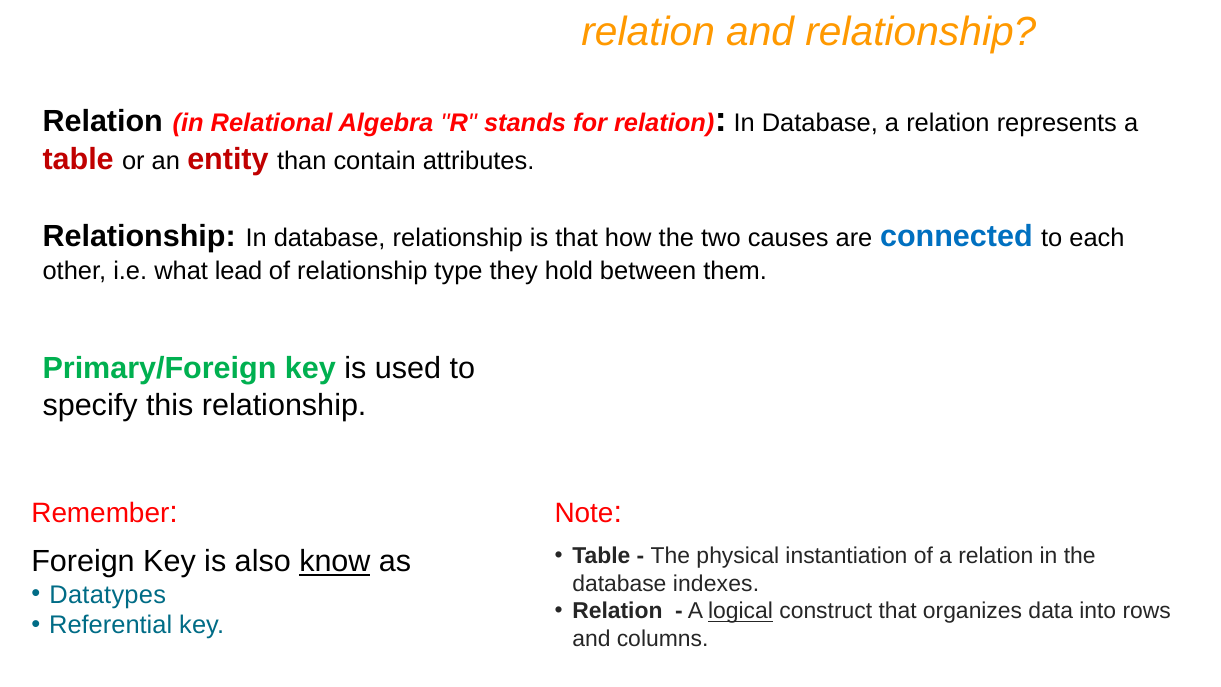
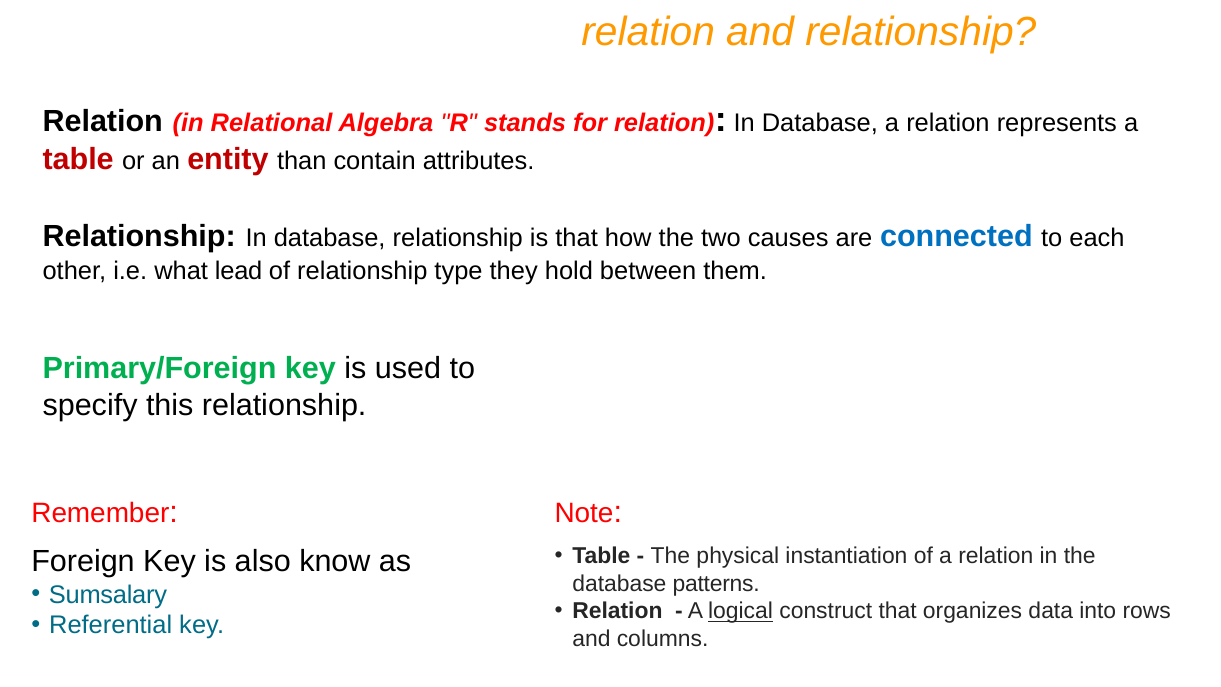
know underline: present -> none (335, 561)
indexes: indexes -> patterns (716, 584)
Datatypes: Datatypes -> Sumsalary (108, 595)
